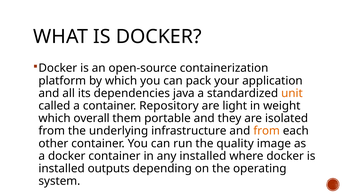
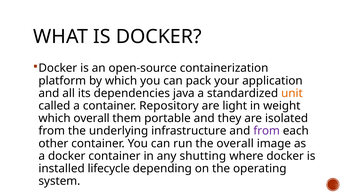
from colour: orange -> purple (267, 131)
the quality: quality -> overall (235, 144)
any installed: installed -> shutting (203, 156)
outputs: outputs -> lifecycle (109, 169)
